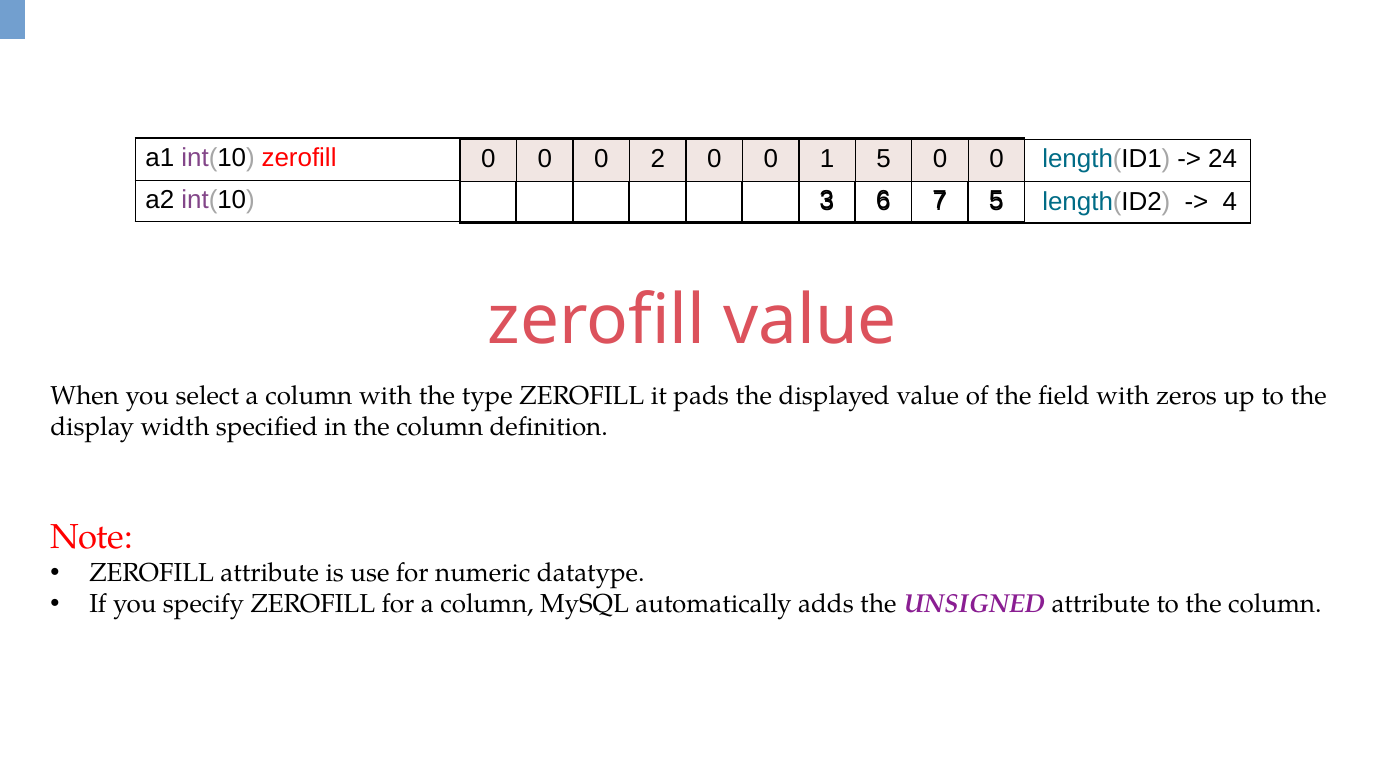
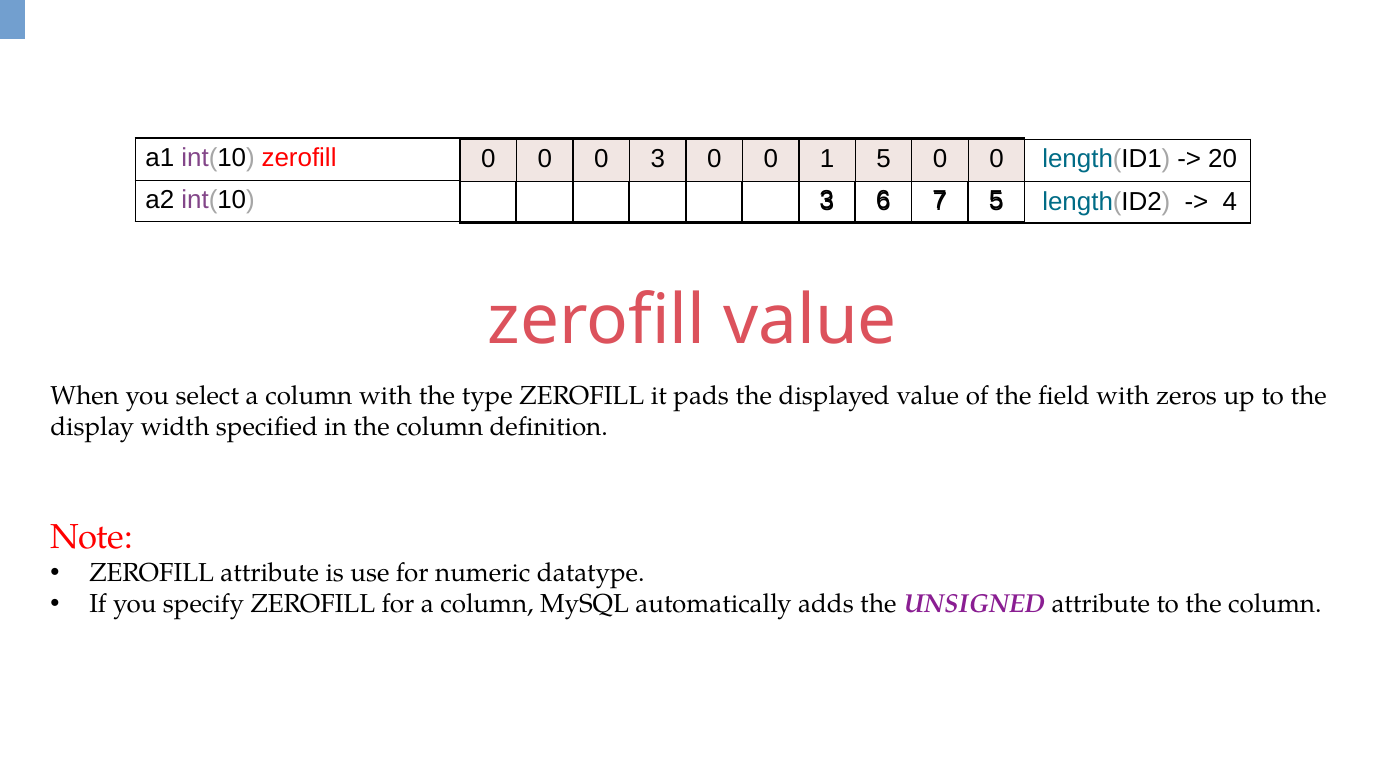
0 2: 2 -> 3 (658, 159)
24: 24 -> 20 (1223, 159)
